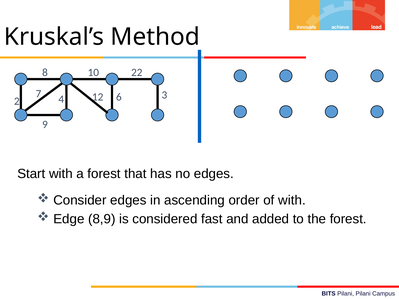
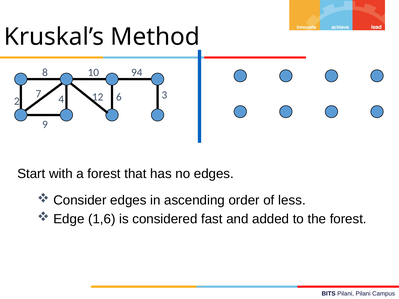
22: 22 -> 94 (137, 73)
of with: with -> less (292, 200)
8,9: 8,9 -> 1,6 (102, 219)
